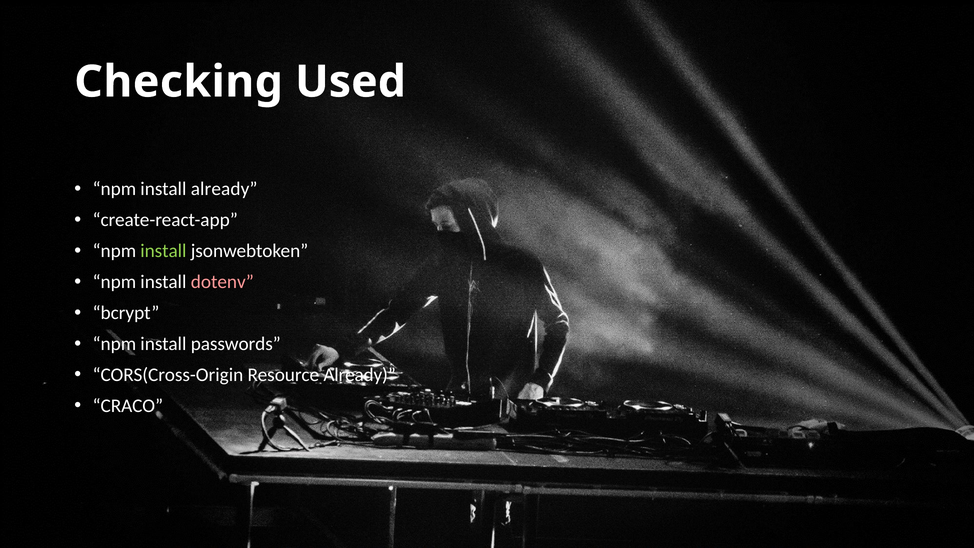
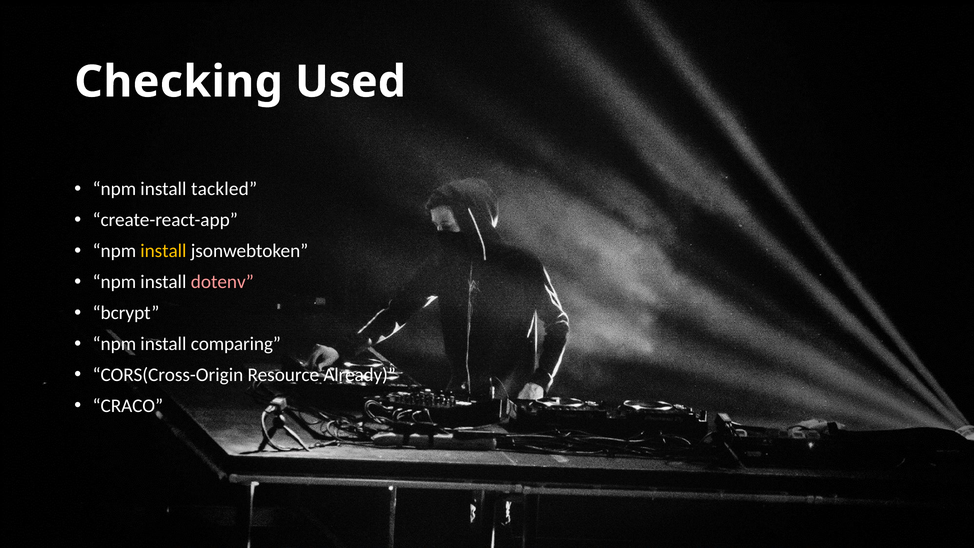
install already: already -> tackled (224, 189)
install colour: light green -> yellow (163, 251)
passwords: passwords -> comparing (236, 344)
